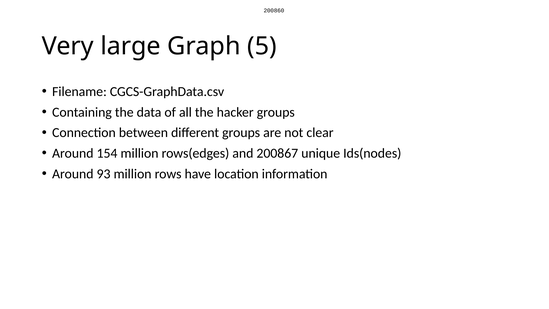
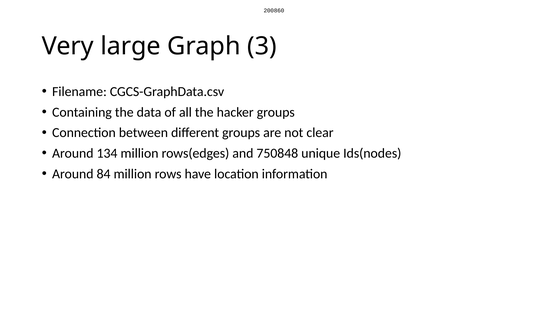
5: 5 -> 3 (262, 46)
154: 154 -> 134 (107, 153)
200867: 200867 -> 750848 (277, 153)
93: 93 -> 84 (104, 174)
